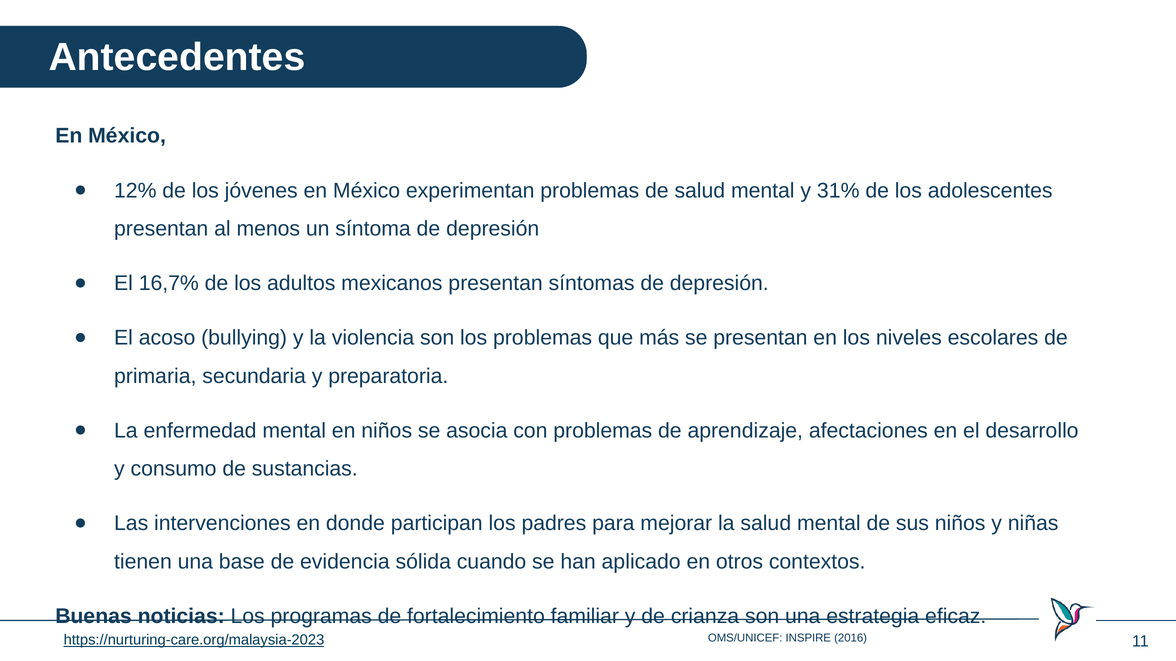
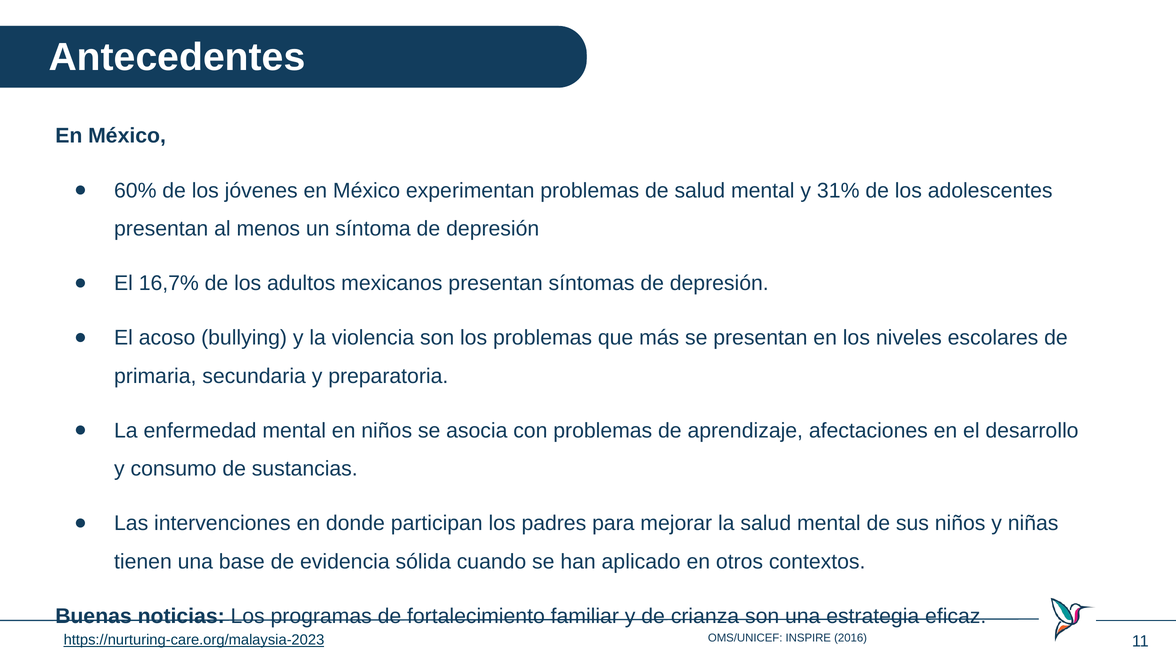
12%: 12% -> 60% (135, 191)
